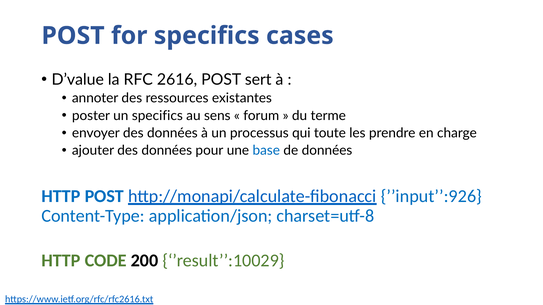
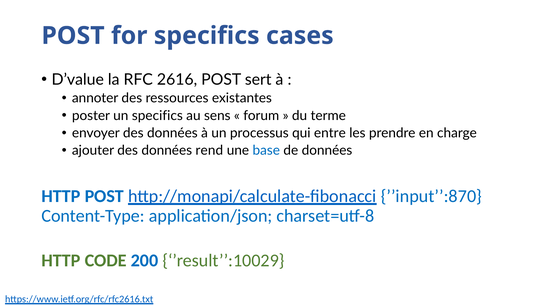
toute: toute -> entre (330, 133)
pour: pour -> rend (209, 151)
’’input’’:926: ’’input’’:926 -> ’’input’’:870 (431, 196)
200 colour: black -> blue (144, 261)
